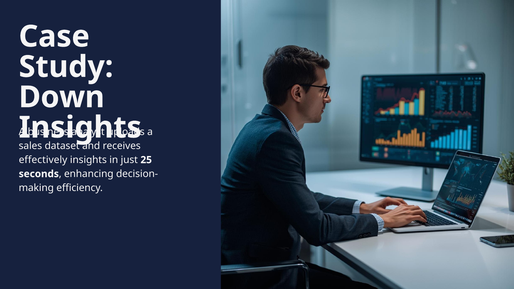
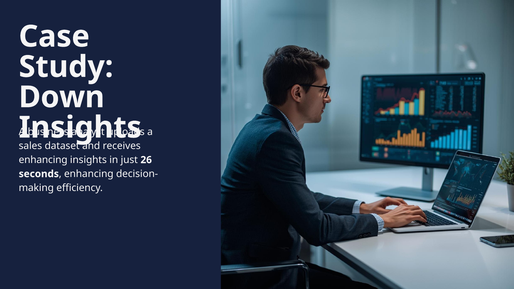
effectively: effectively -> enhancing (43, 160)
25: 25 -> 26 (146, 160)
